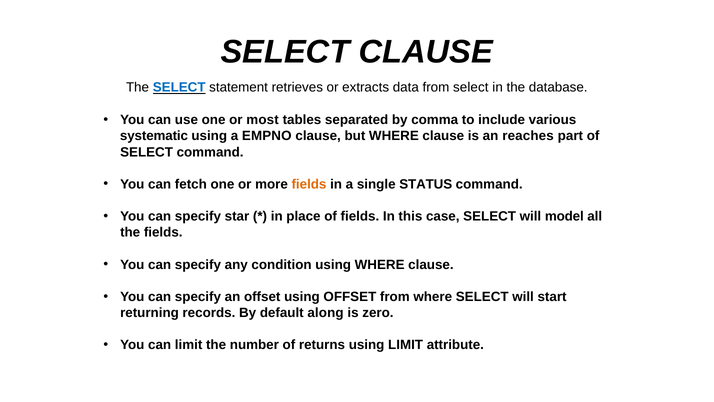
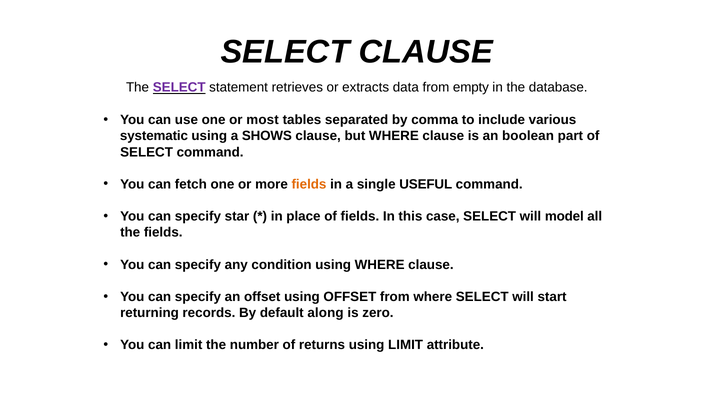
SELECT colour: blue -> purple (179, 87)
from select: select -> empty (471, 87)
EMPNO: EMPNO -> SHOWS (267, 136)
reaches: reaches -> boolean (528, 136)
STATUS: STATUS -> USEFUL (426, 184)
